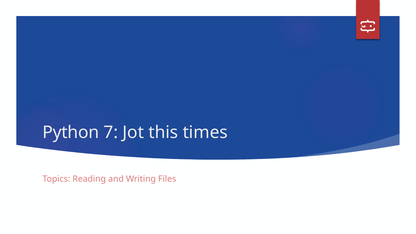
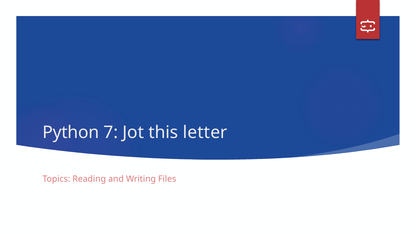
times: times -> letter (205, 132)
